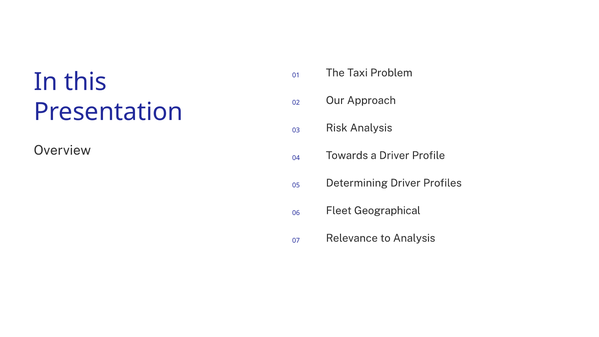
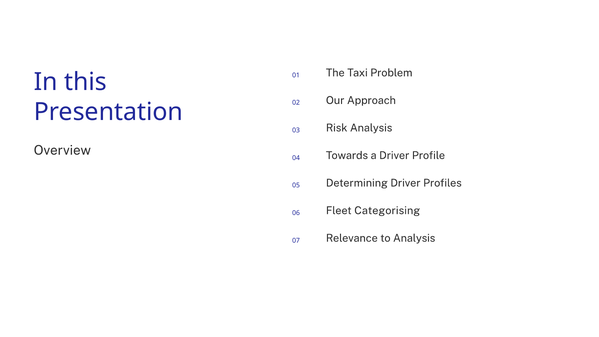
Geographical: Geographical -> Categorising (387, 211)
